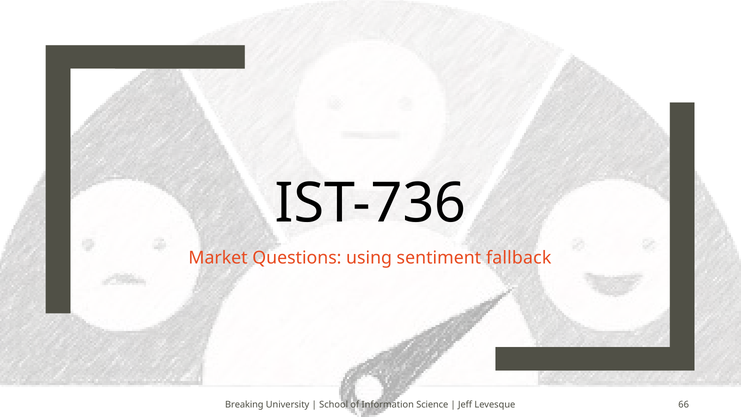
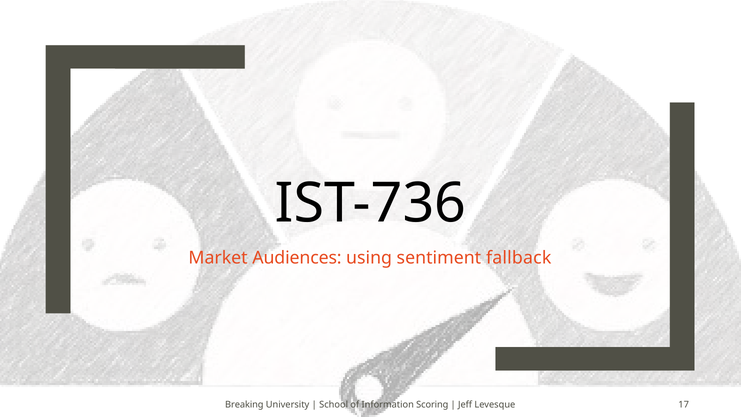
Questions: Questions -> Audiences (297, 258)
Science: Science -> Scoring (432, 404)
66: 66 -> 17 (684, 404)
